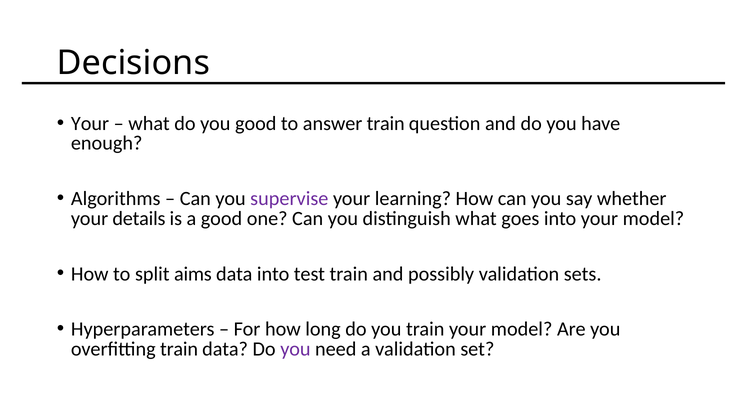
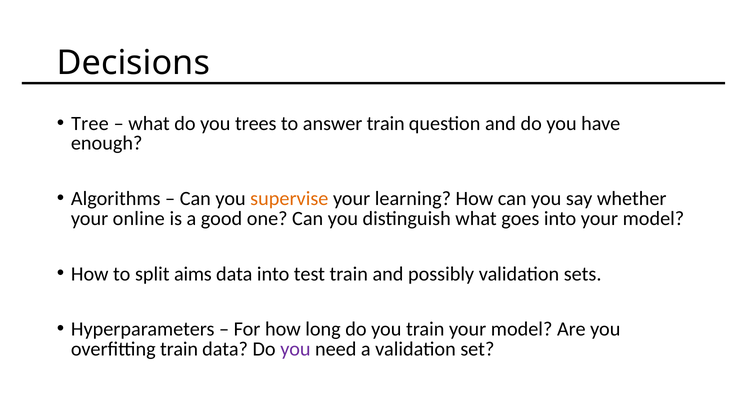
Your: Your -> Tree (90, 124)
you good: good -> trees (256, 124)
supervise colour: purple -> orange (289, 199)
details: details -> online (139, 218)
